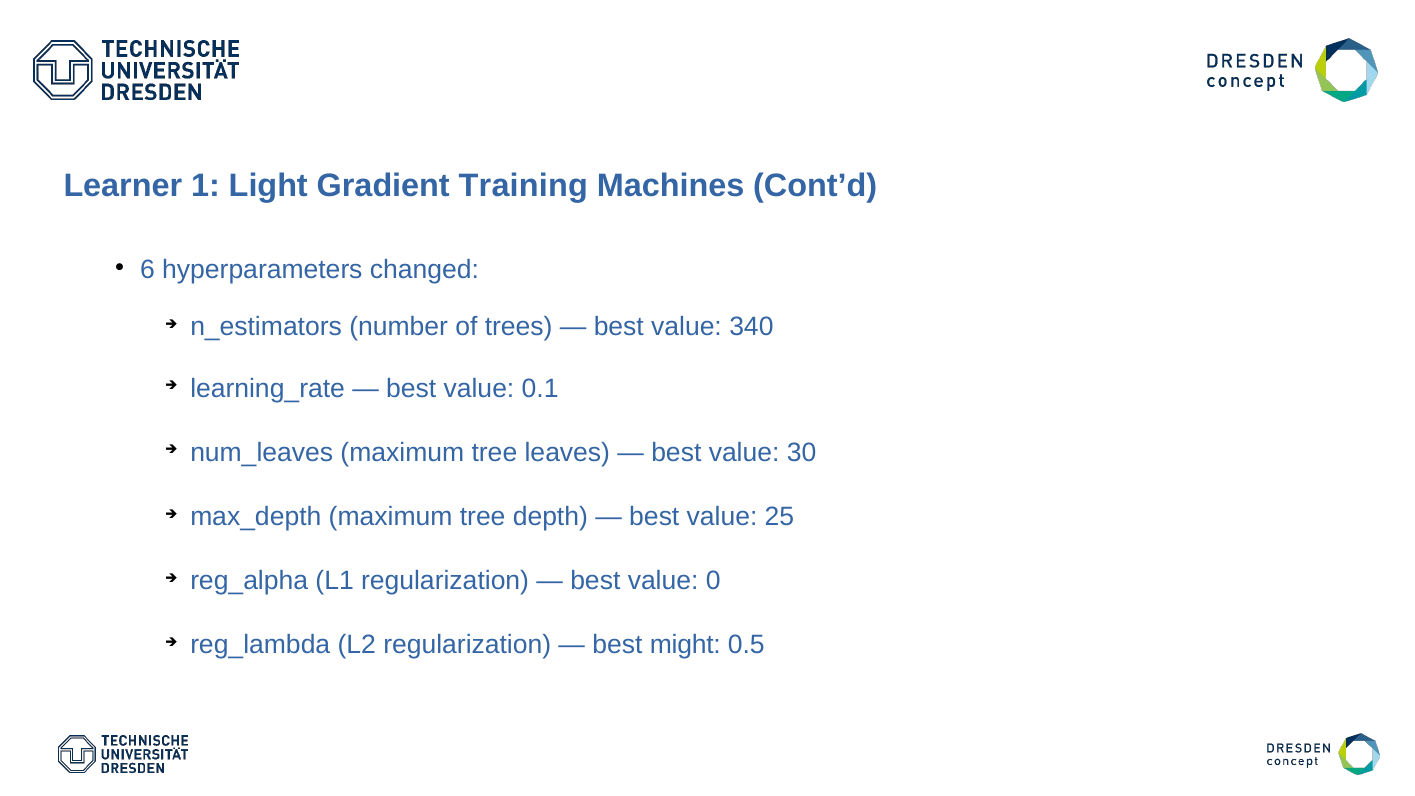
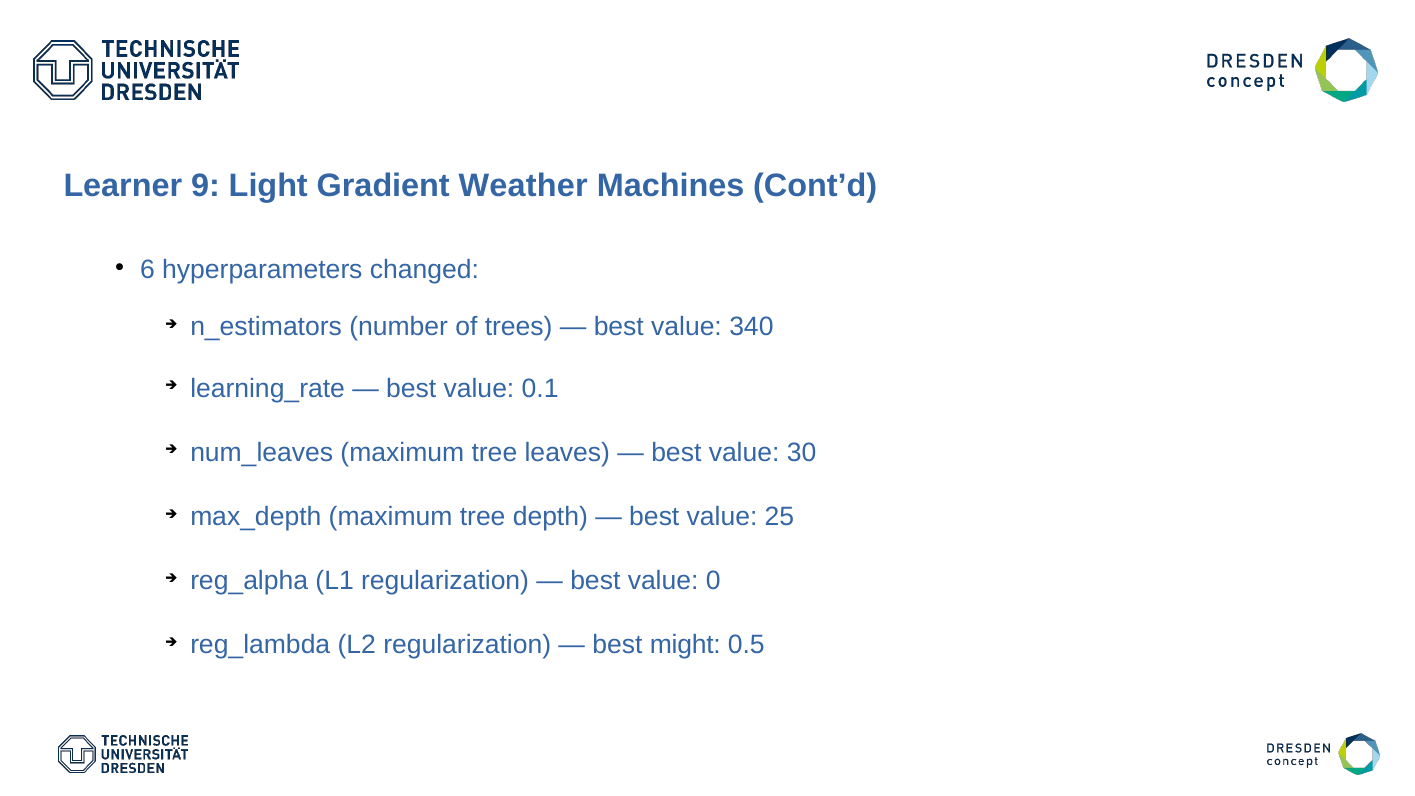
1: 1 -> 9 (205, 186)
Training: Training -> Weather (523, 186)
